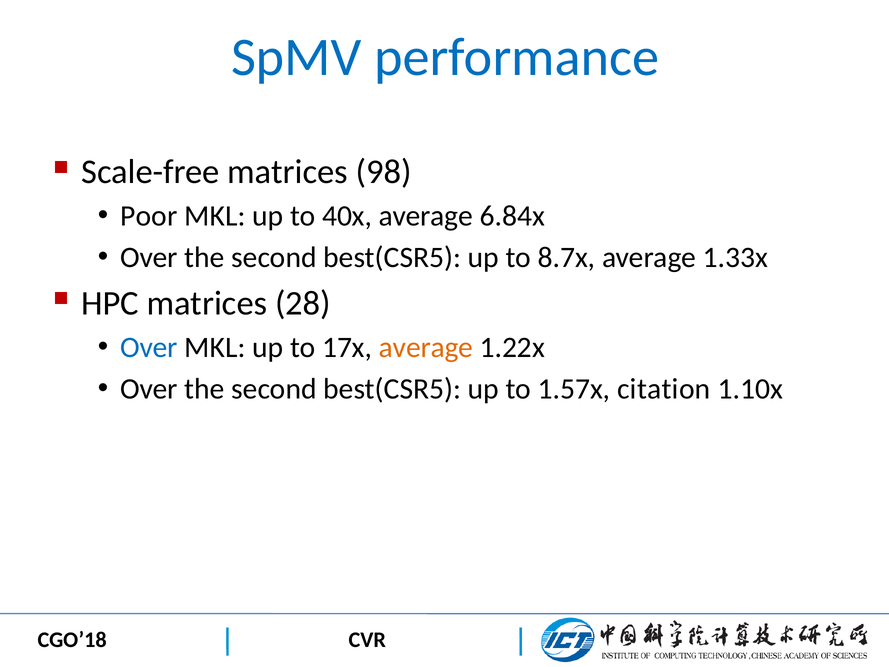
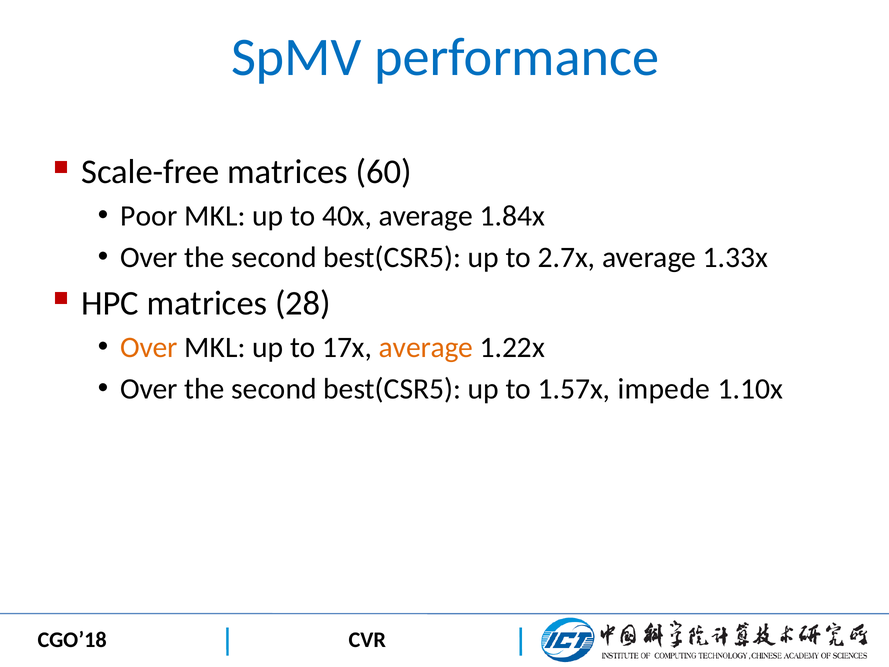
98: 98 -> 60 (384, 172)
6.84x: 6.84x -> 1.84x (512, 216)
8.7x: 8.7x -> 2.7x (566, 258)
Over colour: blue -> orange (149, 347)
citation: citation -> impede (664, 389)
